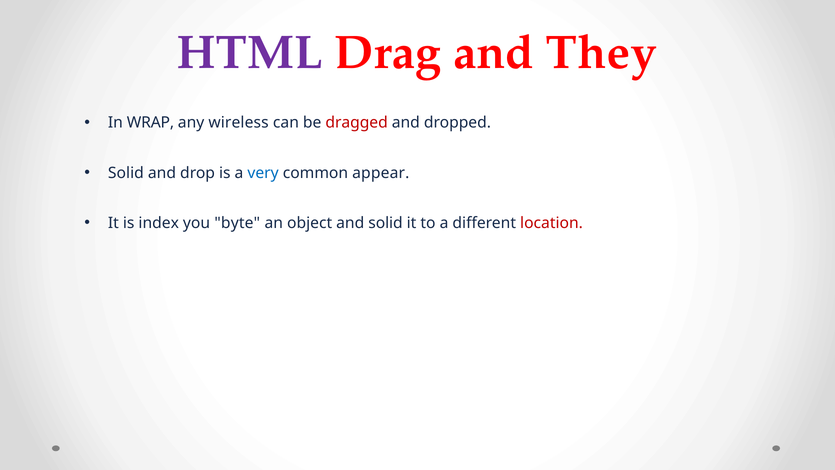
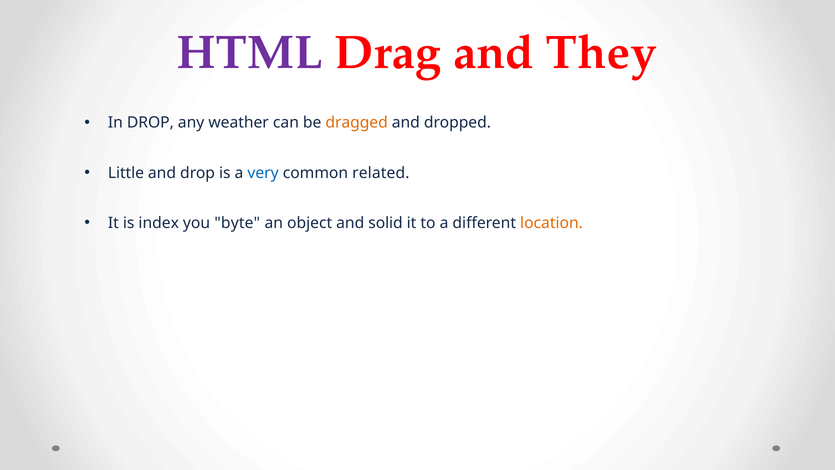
In WRAP: WRAP -> DROP (150, 123)
wireless: wireless -> weather (239, 123)
dragged colour: red -> orange (357, 123)
Solid: Solid -> Little (126, 173)
appear: appear -> related (381, 173)
location colour: red -> orange (551, 223)
